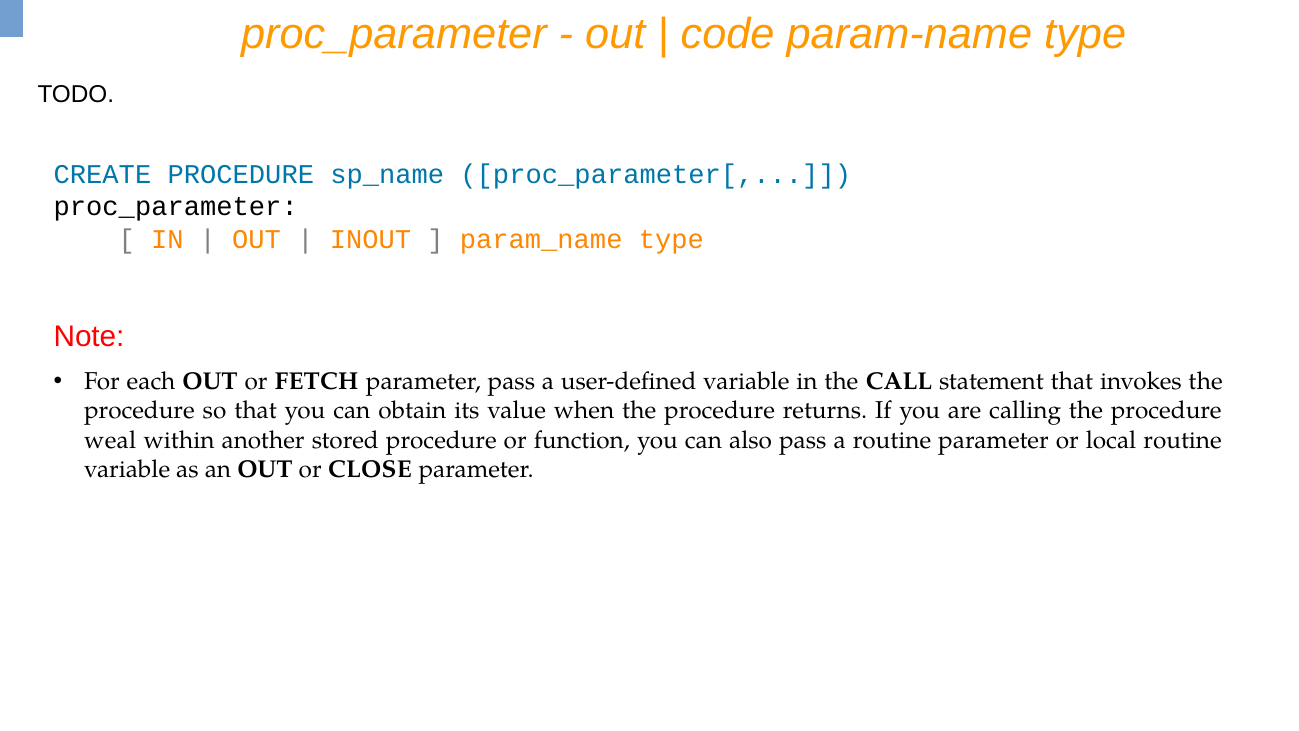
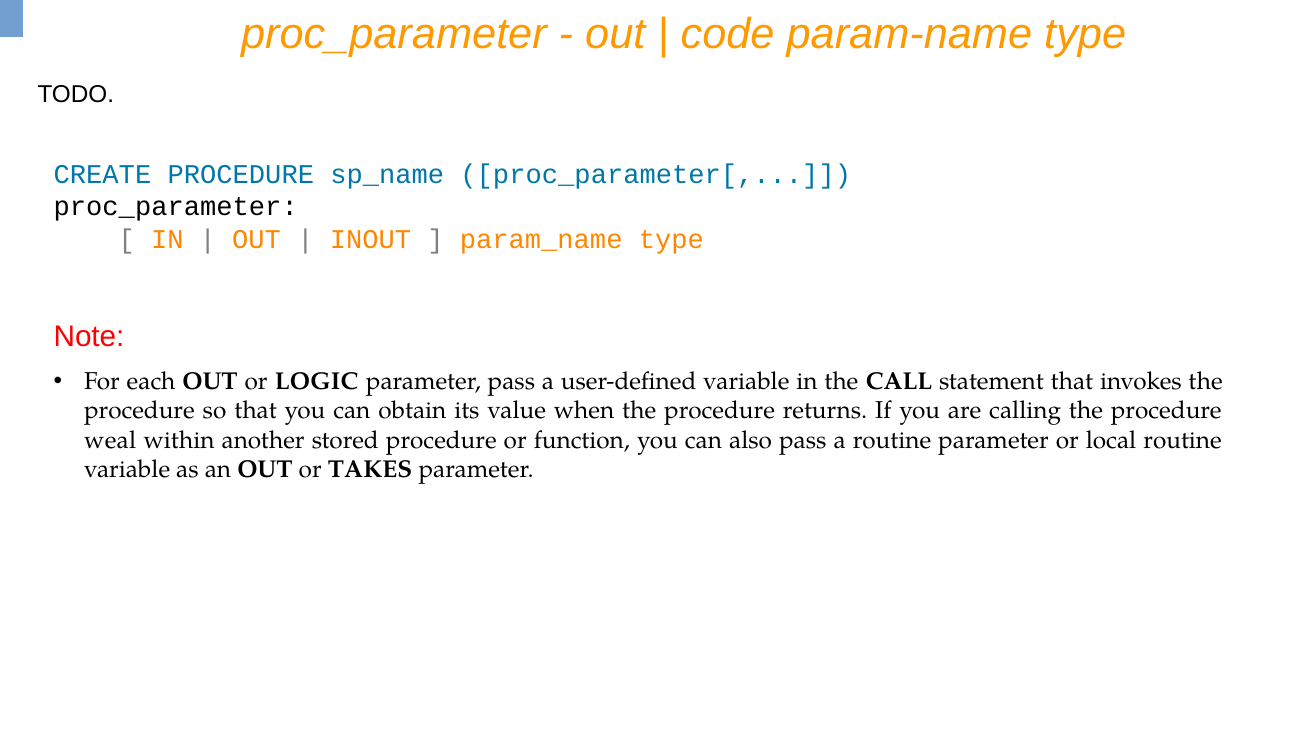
FETCH: FETCH -> LOGIC (317, 381)
CLOSE: CLOSE -> TAKES (370, 469)
